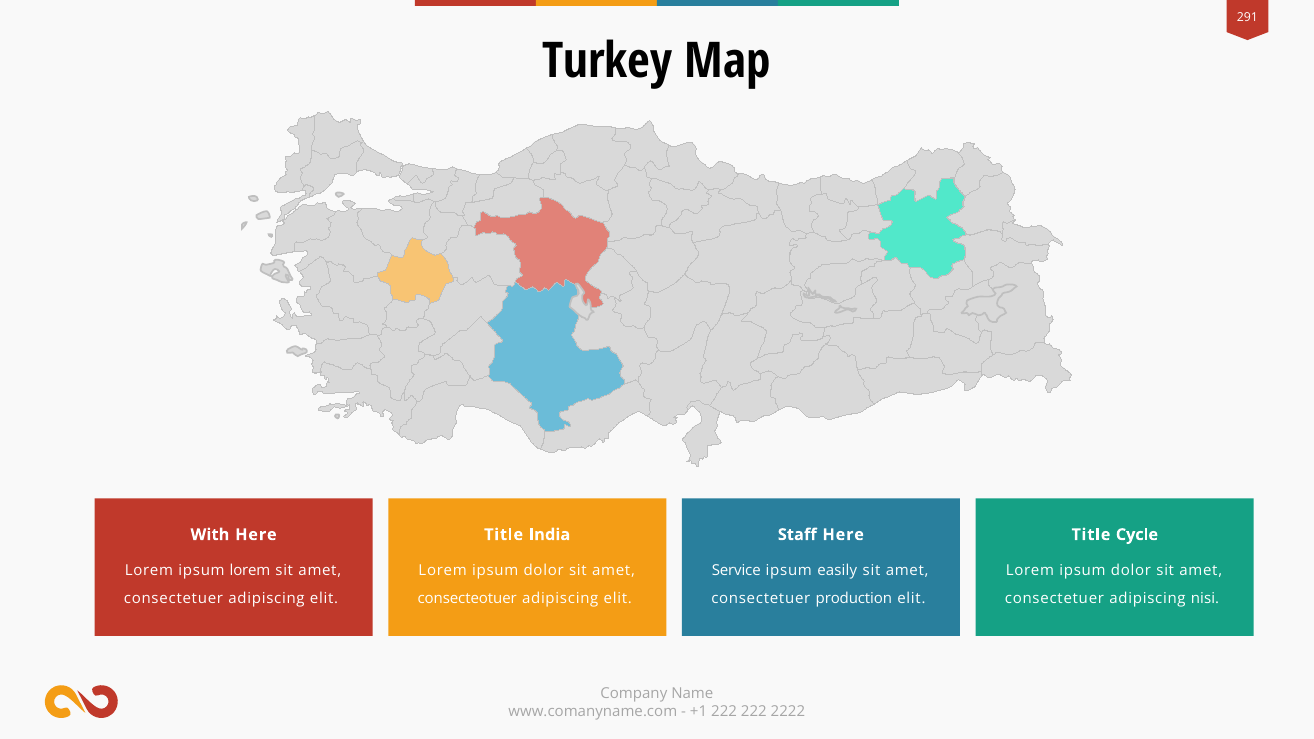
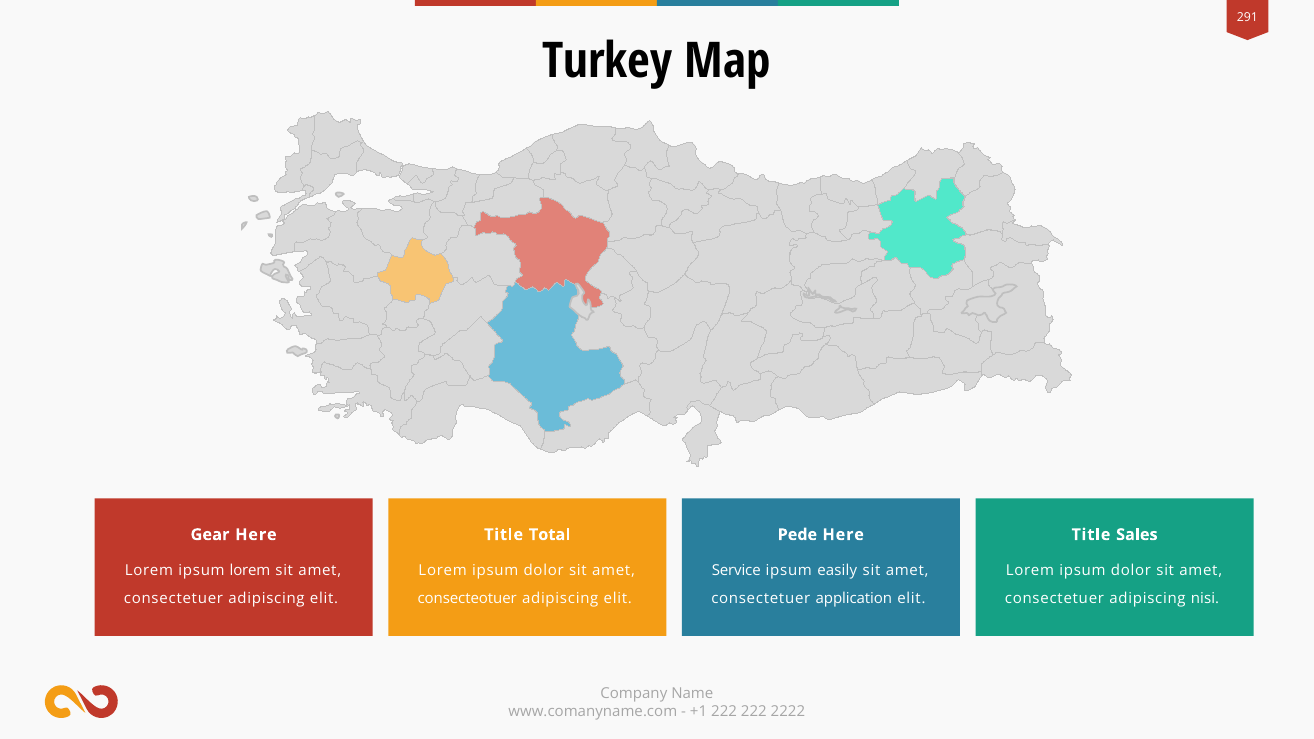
With: With -> Gear (210, 535)
India: India -> Total (550, 535)
Staff: Staff -> Pede (797, 535)
Cycle: Cycle -> Sales (1137, 535)
production: production -> application (854, 598)
